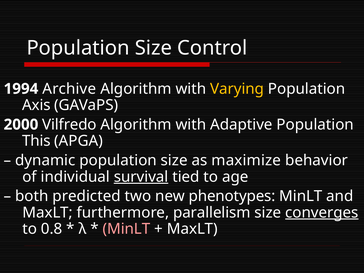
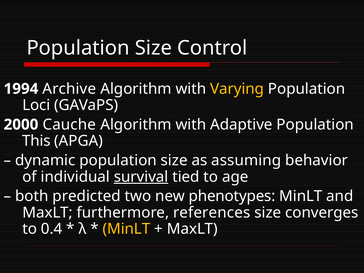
Axis: Axis -> Loci (36, 105)
Vilfredo: Vilfredo -> Cauche (69, 125)
maximize: maximize -> assuming (246, 160)
parallelism: parallelism -> references (212, 213)
converges underline: present -> none (322, 213)
0.8: 0.8 -> 0.4 (52, 229)
MinLT colour: pink -> yellow (126, 229)
